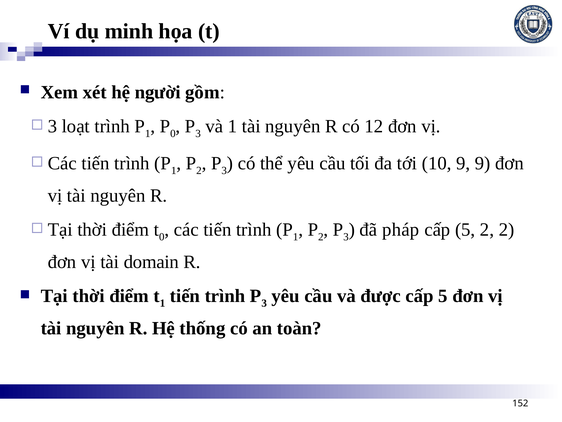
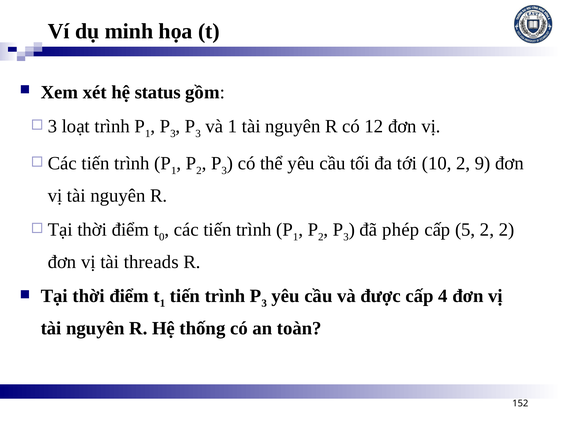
người: người -> status (158, 92)
0: 0 -> 3 (173, 133)
10 9: 9 -> 2 (463, 163)
pháp: pháp -> phép (401, 229)
domain: domain -> threads (151, 262)
được cấp 5: 5 -> 4 (443, 296)
